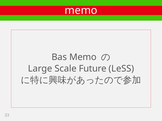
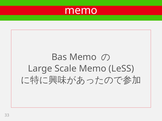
Scale Future: Future -> Memo (93, 69)
